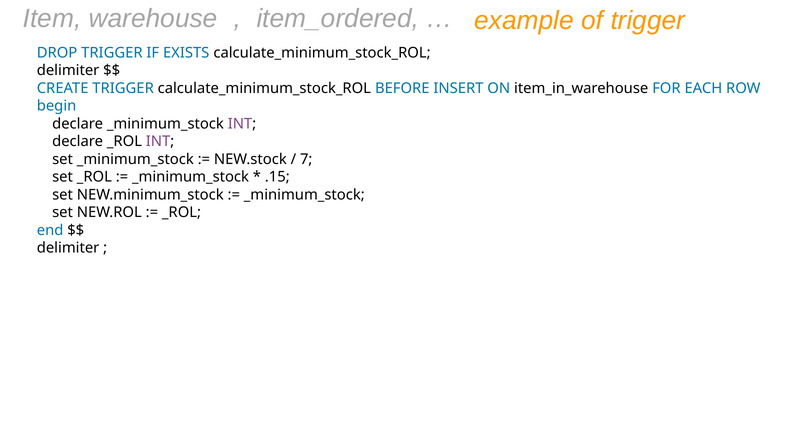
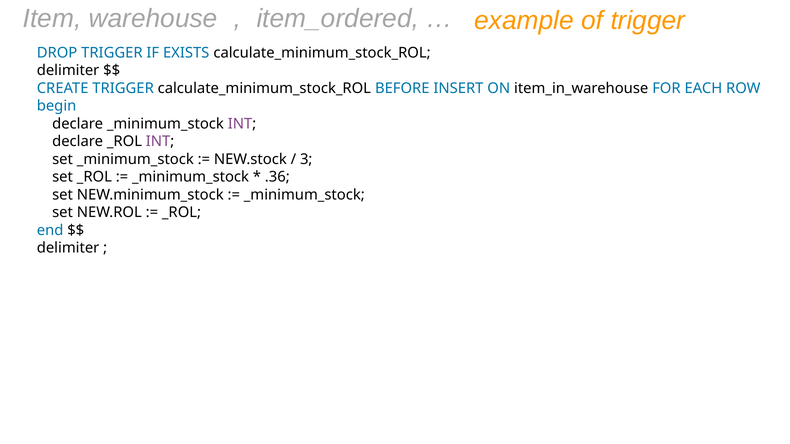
7: 7 -> 3 (306, 159)
.15: .15 -> .36 (277, 177)
